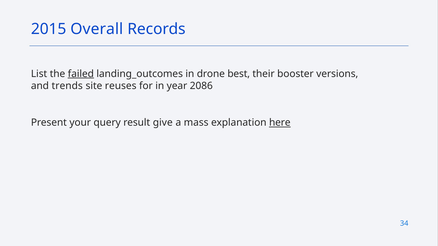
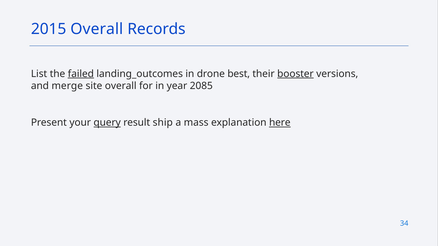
booster underline: none -> present (295, 74)
trends: trends -> merge (67, 86)
site reuses: reuses -> overall (121, 86)
2086: 2086 -> 2085 (201, 86)
query underline: none -> present (107, 123)
give: give -> ship (163, 123)
